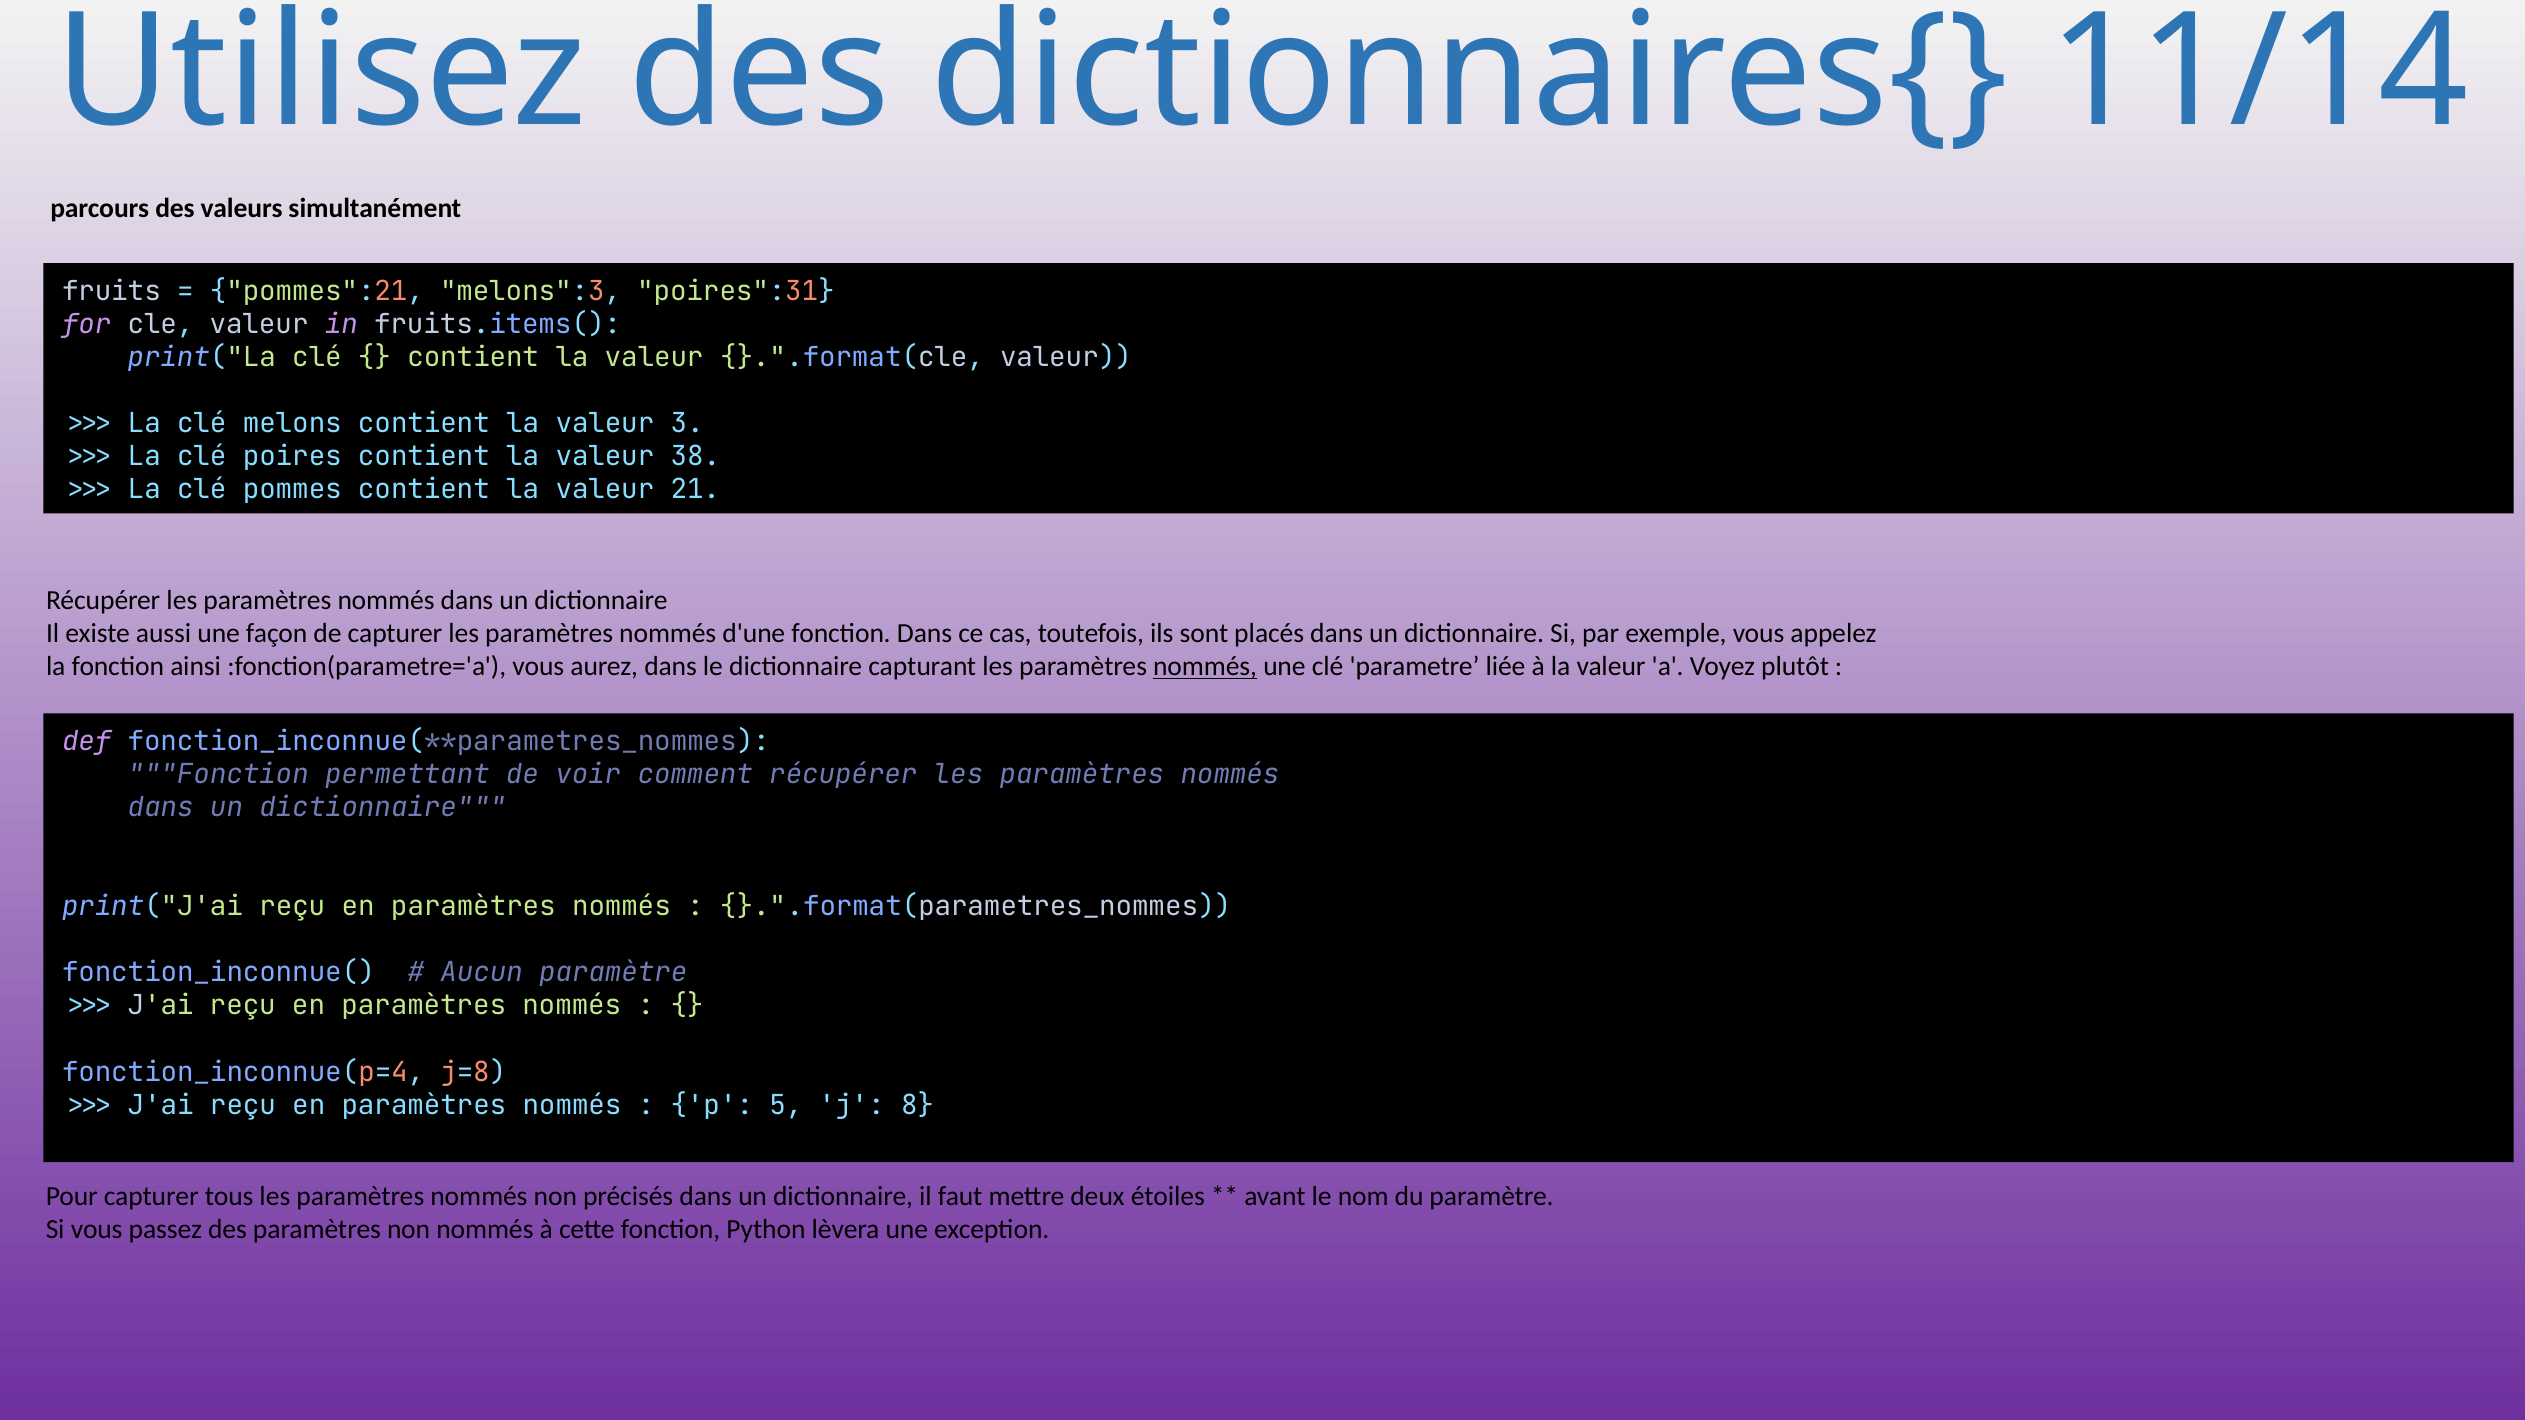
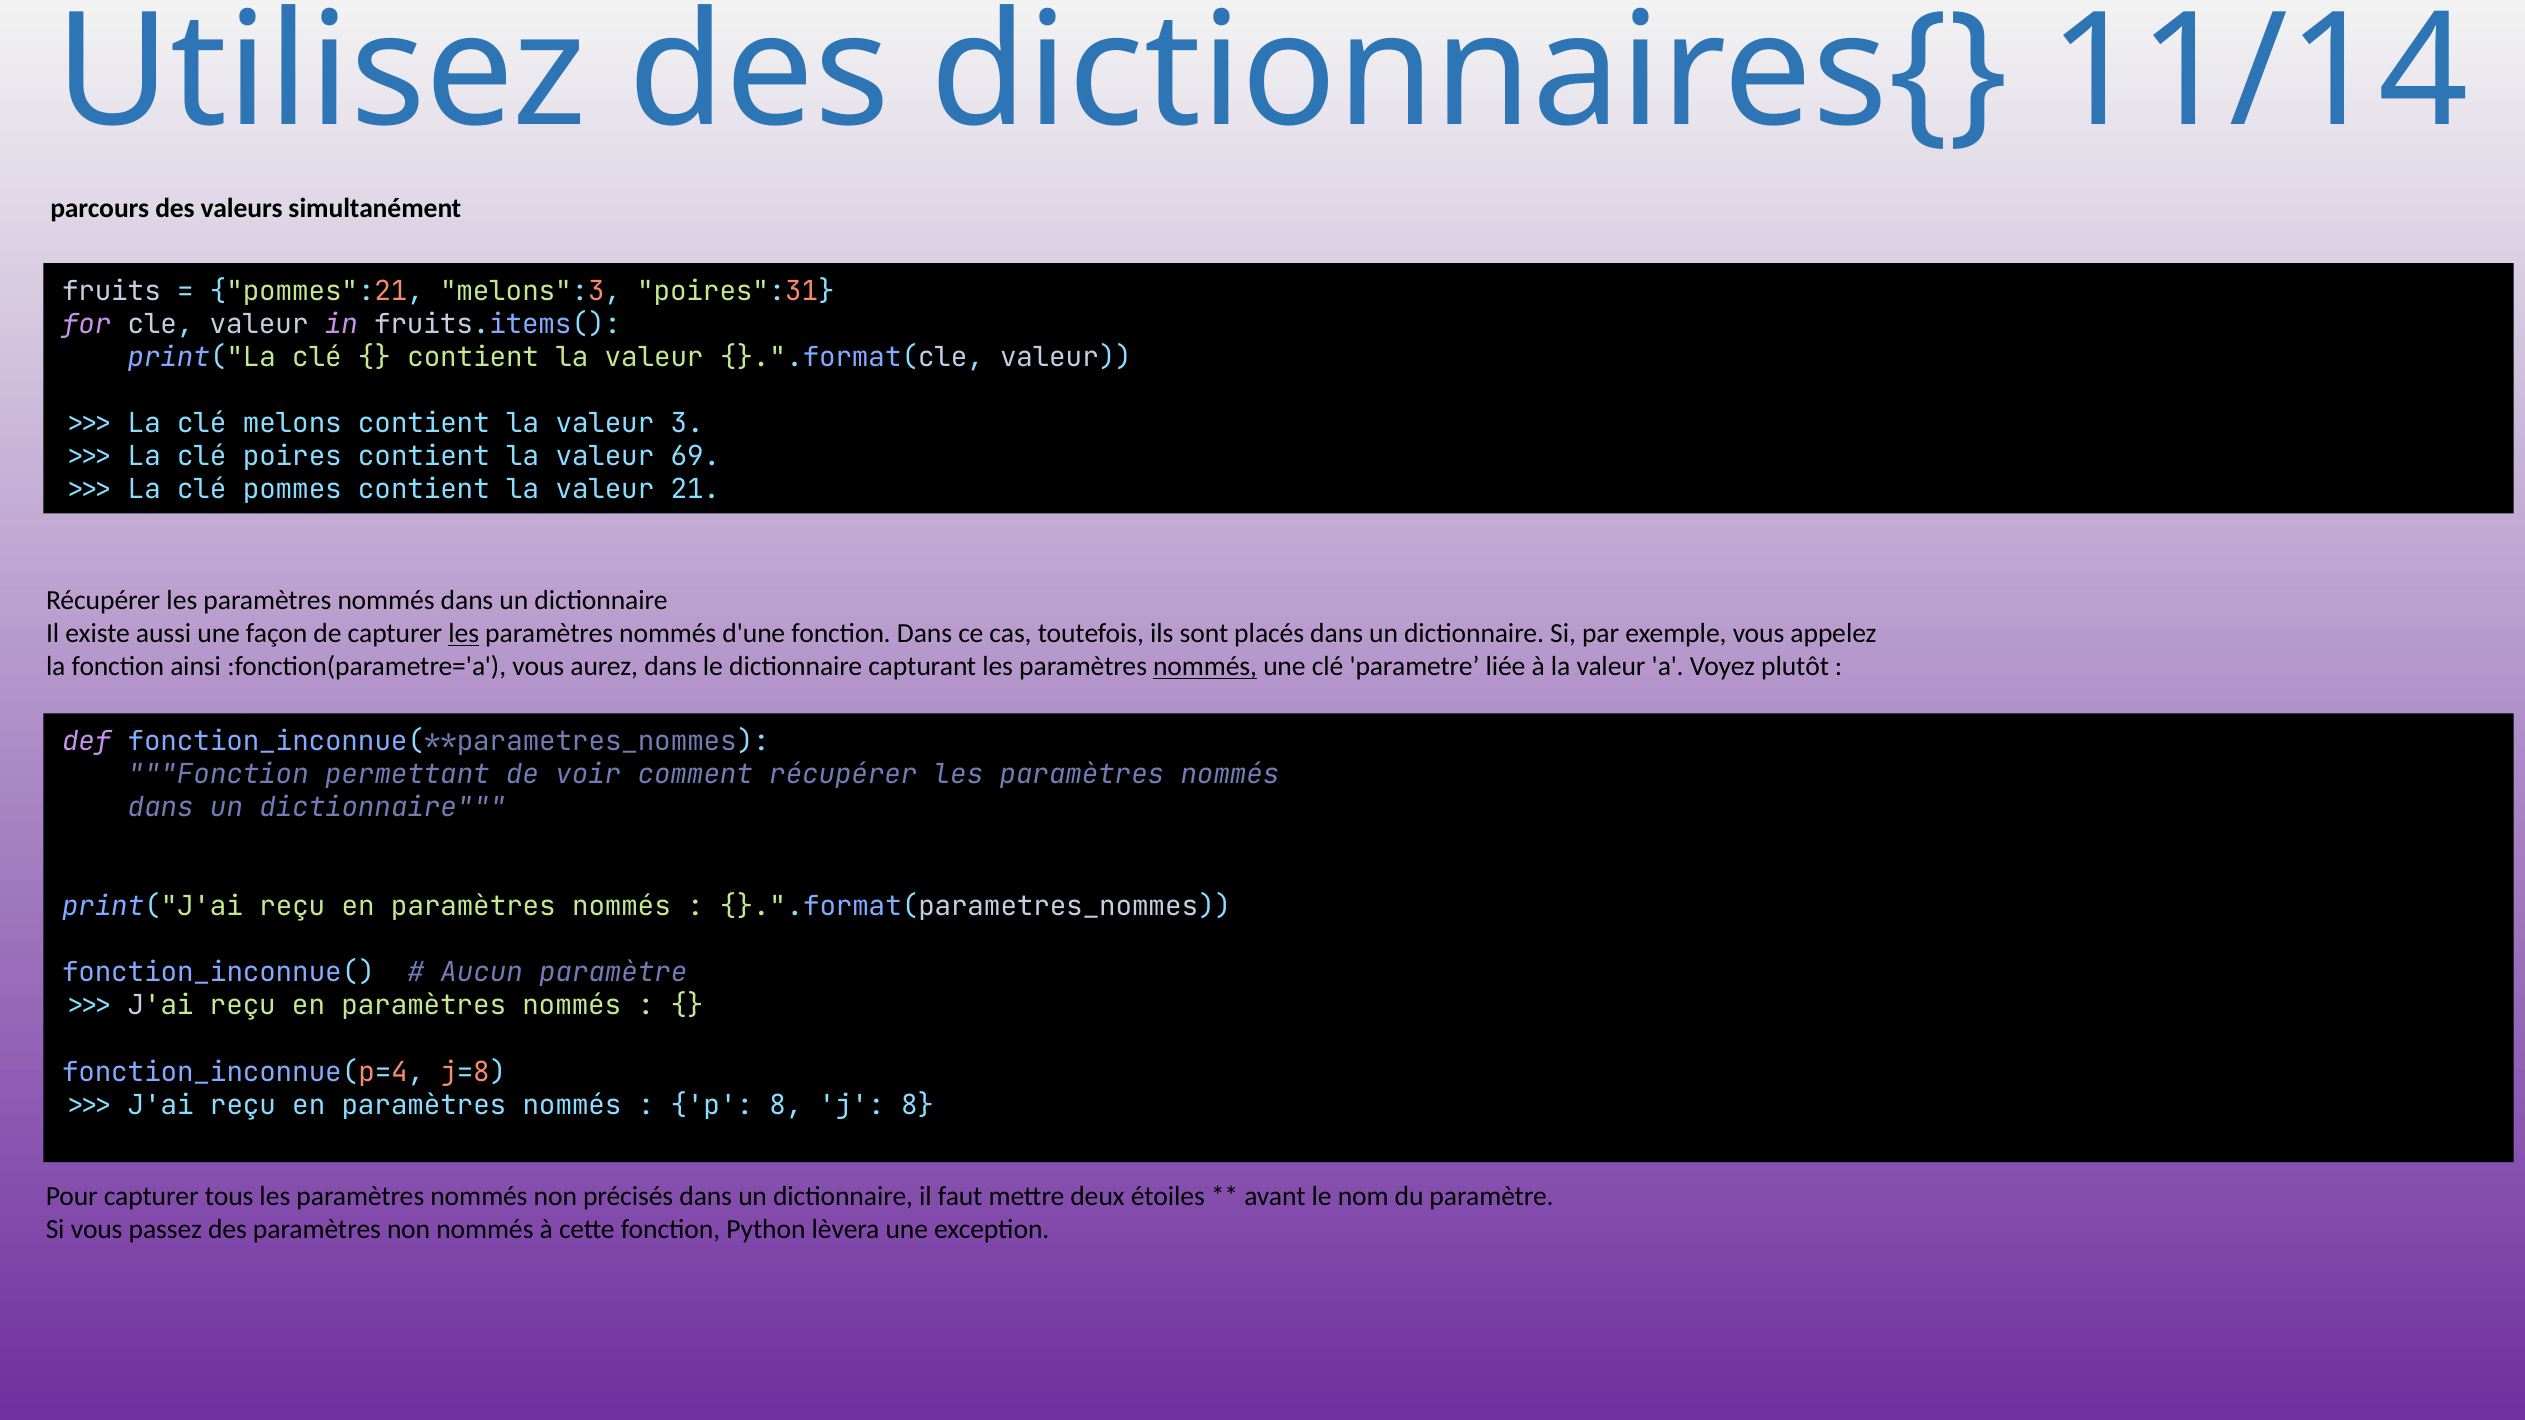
38: 38 -> 69 (695, 457)
les underline: none -> present (464, 634)
p 5: 5 -> 8 (786, 1105)
